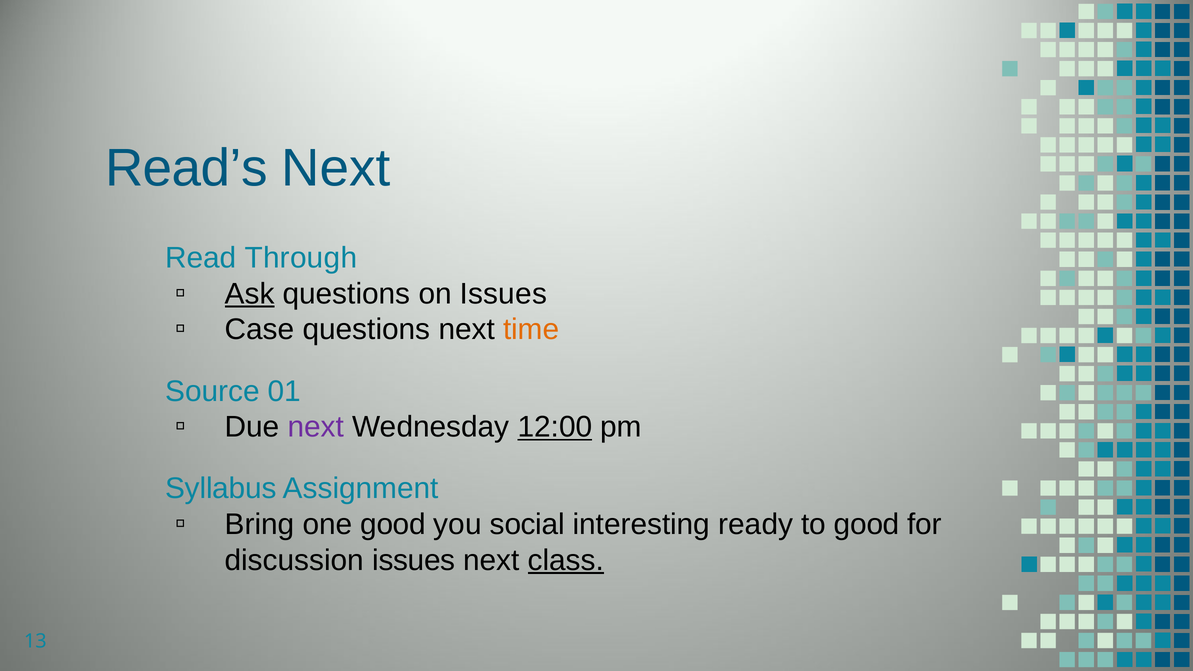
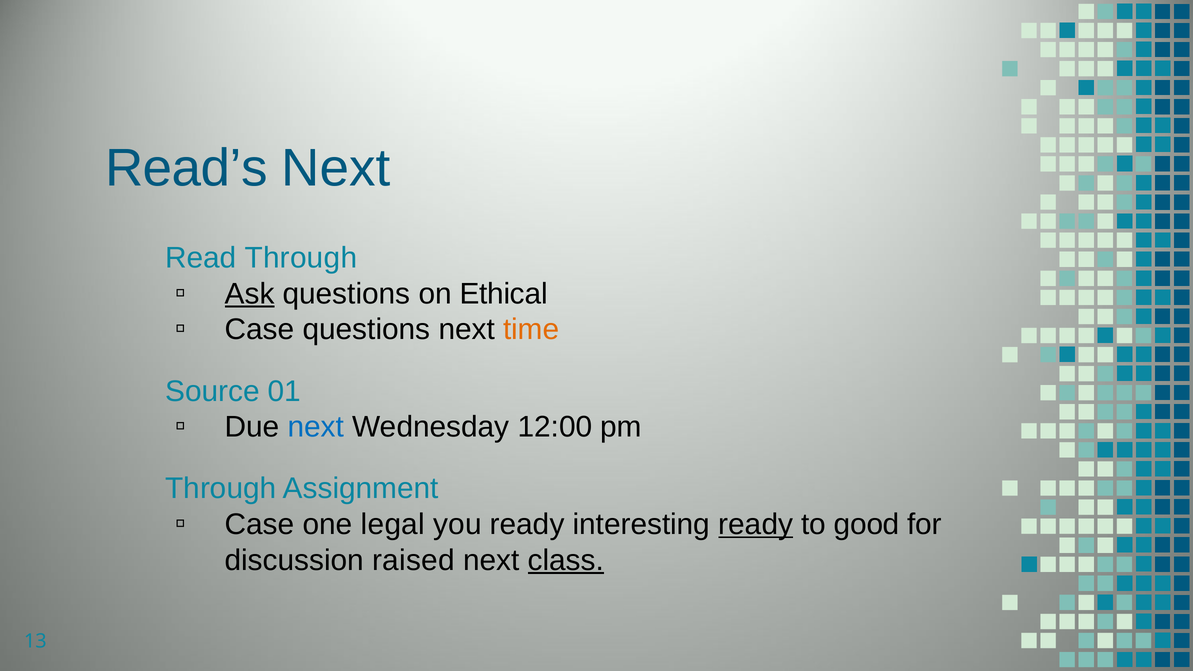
on Issues: Issues -> Ethical (504, 294)
next colour: purple -> blue (316, 427)
12:00 underline: present -> none (555, 427)
Syllabus: Syllabus -> Through (221, 489)
Bring: Bring -> Case (260, 524)
one good: good -> legal (393, 524)
you social: social -> ready (527, 524)
ready underline: none -> present (756, 524)
discussion issues: issues -> raised (414, 560)
